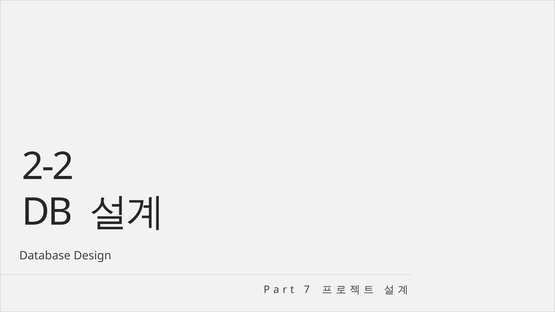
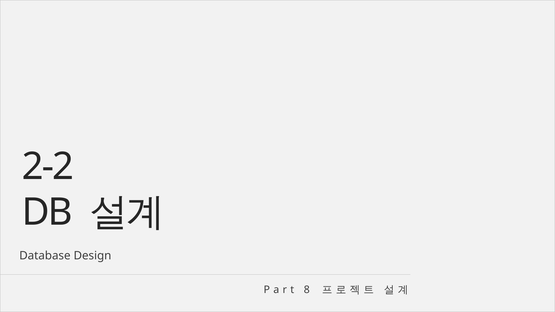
7: 7 -> 8 (307, 290)
